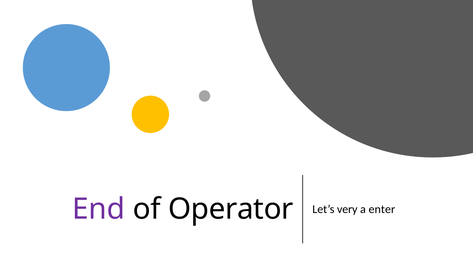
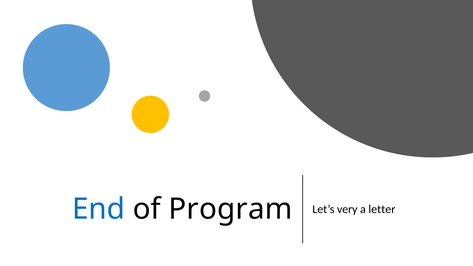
End colour: purple -> blue (99, 209)
Operator: Operator -> Program (231, 209)
enter: enter -> letter (382, 209)
